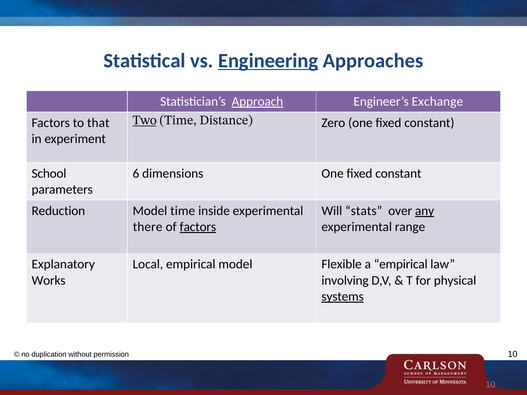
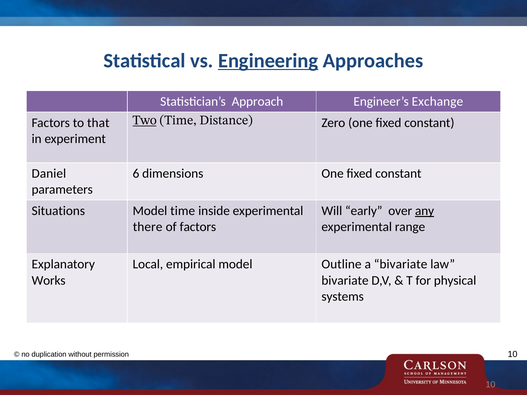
Approach underline: present -> none (257, 102)
School: School -> Daniel (49, 174)
Reduction: Reduction -> Situations (58, 211)
stats: stats -> early (364, 211)
factors underline: present -> none (198, 227)
Flexible: Flexible -> Outline (341, 264)
a empirical: empirical -> bivariate (401, 264)
involving: involving -> bivariate (345, 281)
systems underline: present -> none (343, 297)
